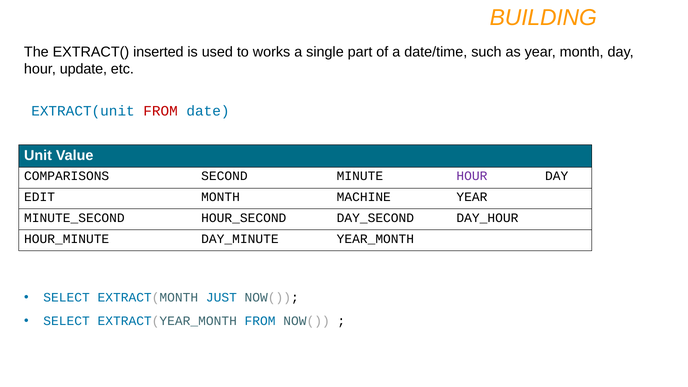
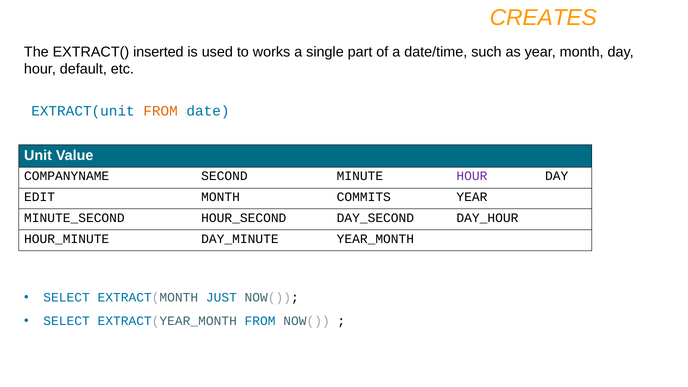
BUILDING: BUILDING -> CREATES (543, 18)
update: update -> default (83, 69)
FROM colour: red -> orange (161, 111)
COMPARISONS: COMPARISONS -> COMPANYNAME (67, 176)
MACHINE: MACHINE -> COMMITS (364, 197)
